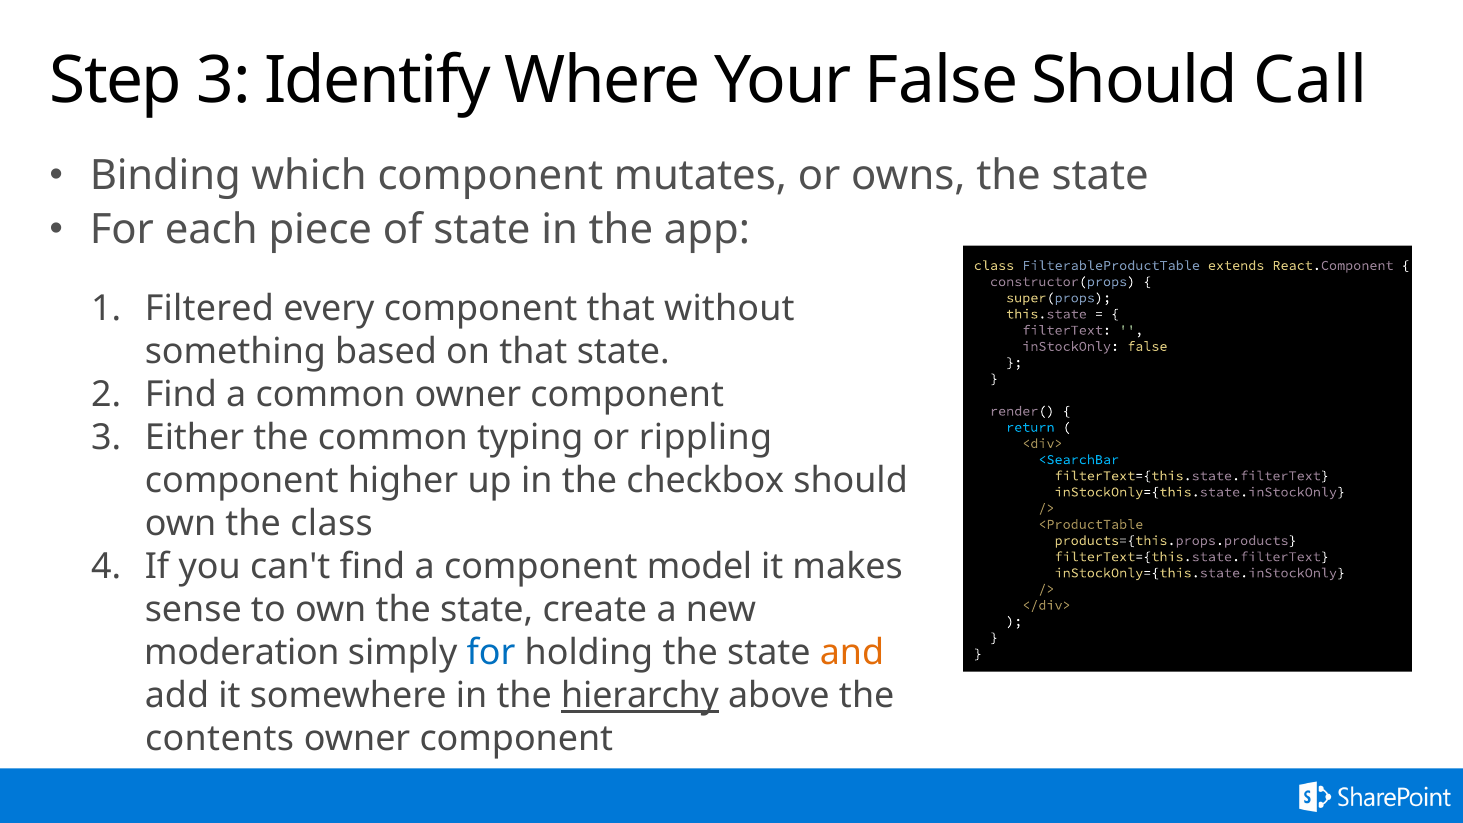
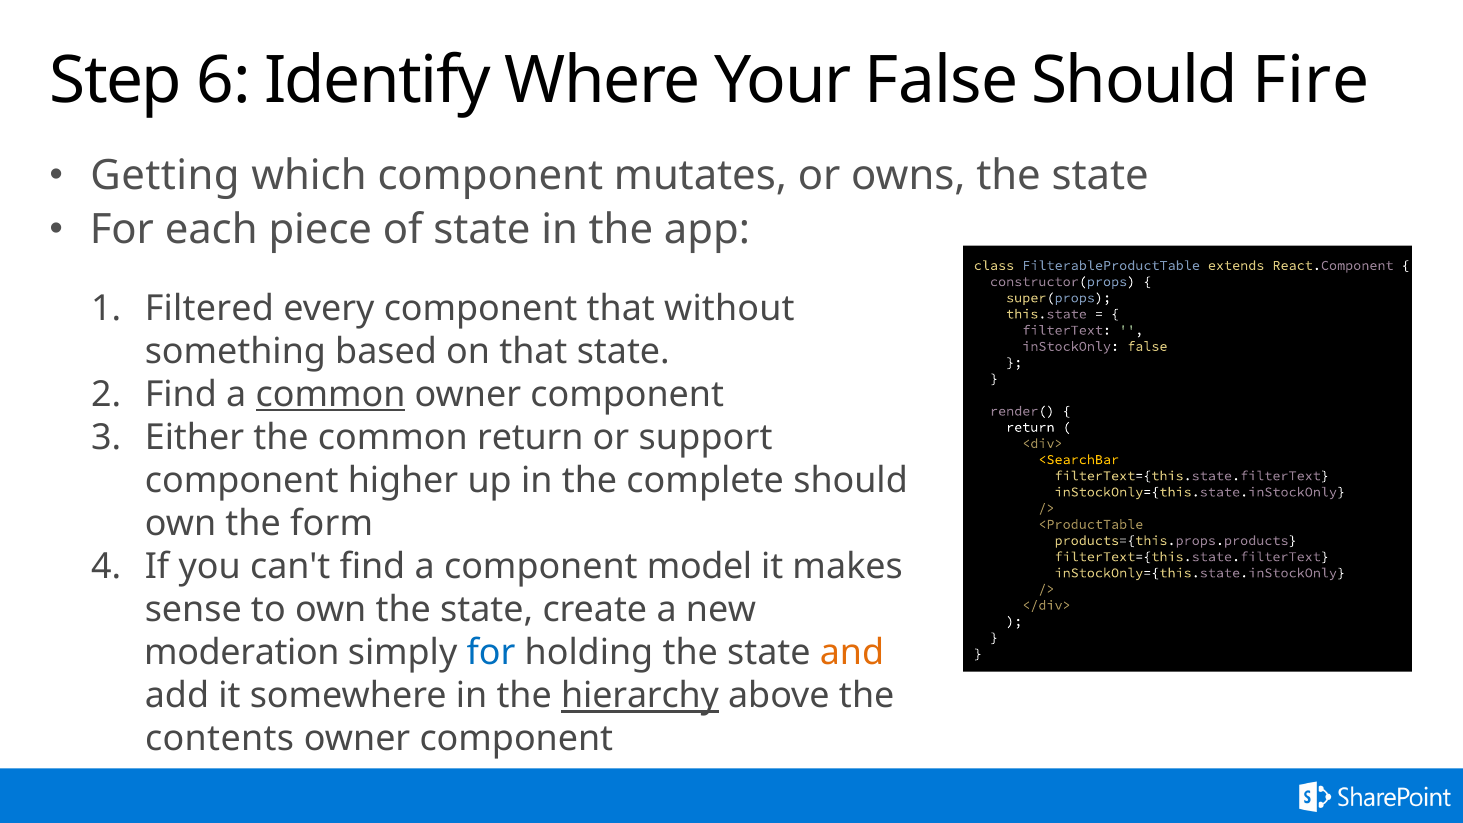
Step 3: 3 -> 6 (224, 81)
Call: Call -> Fire (1311, 81)
Binding: Binding -> Getting (165, 176)
common underline: none -> present (331, 395)
return colour: light blue -> white (1030, 427)
common typing: typing -> return (530, 438)
rippling: rippling -> support (706, 438)
<SearchBar colour: light blue -> yellow (1079, 459)
checkbox: checkbox -> complete (705, 481)
the class: class -> form (332, 524)
